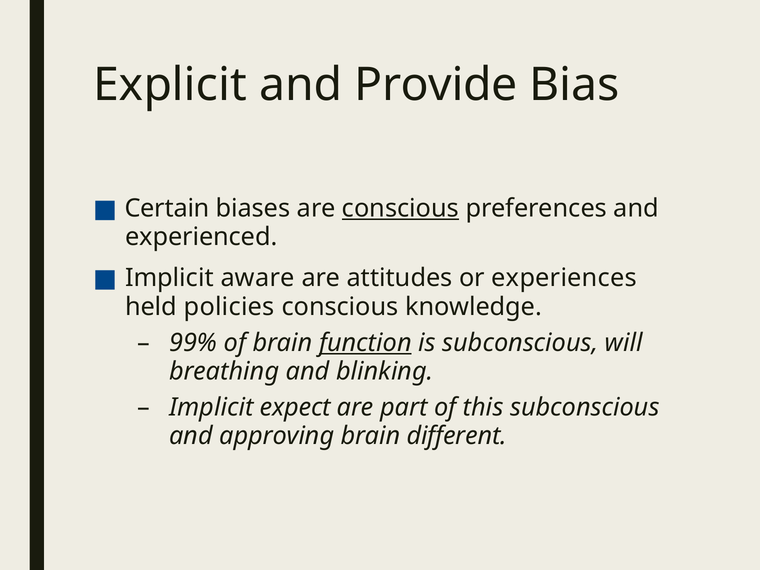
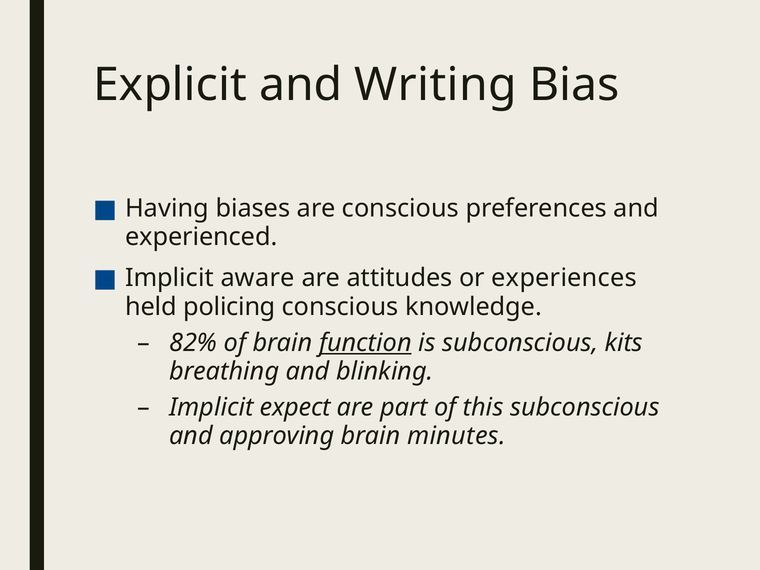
Provide: Provide -> Writing (436, 85)
Certain: Certain -> Having (167, 208)
conscious underline: present -> none (401, 208)
policies: policies -> policing (229, 307)
99%: 99% -> 82% (193, 343)
will: will -> kits (624, 343)
different: different -> minutes (456, 436)
